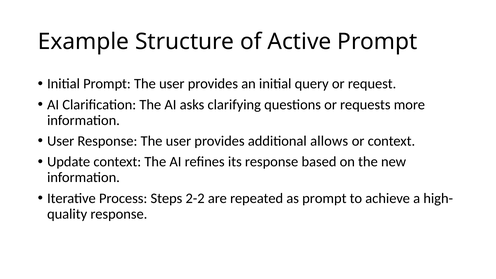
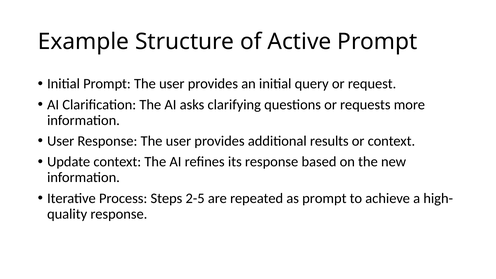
allows: allows -> results (329, 141)
2-2: 2-2 -> 2-5 (195, 198)
